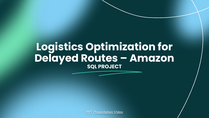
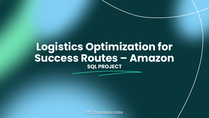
Delayed: Delayed -> Success (57, 58)
